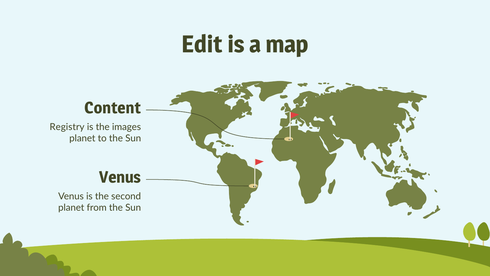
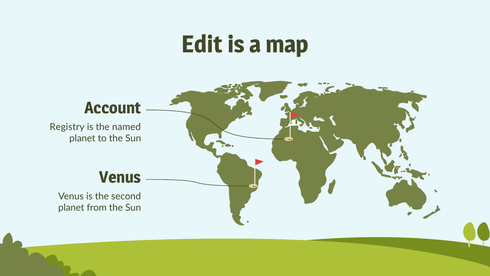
Content: Content -> Account (113, 108)
images: images -> named (126, 127)
